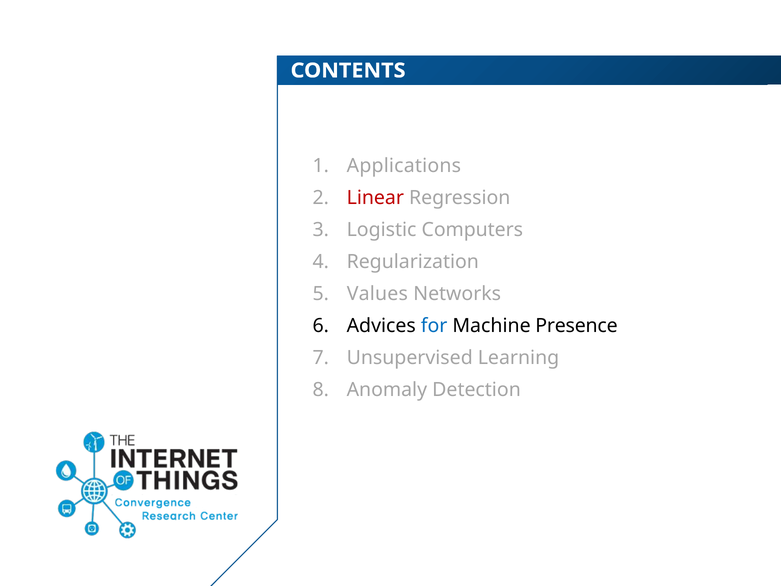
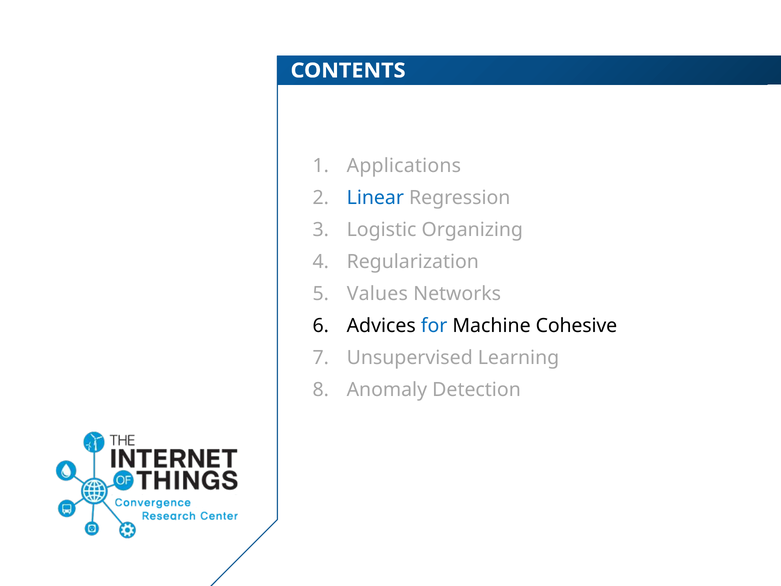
Linear colour: red -> blue (375, 198)
Computers: Computers -> Organizing (472, 230)
Presence: Presence -> Cohesive (576, 326)
